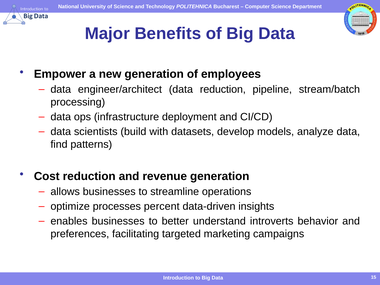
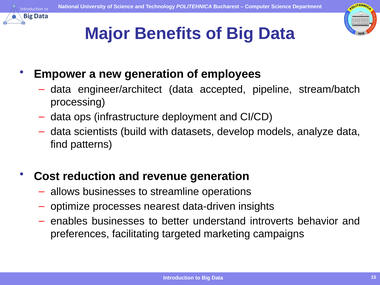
data reduction: reduction -> accepted (223, 89)
percent: percent -> nearest (162, 206)
